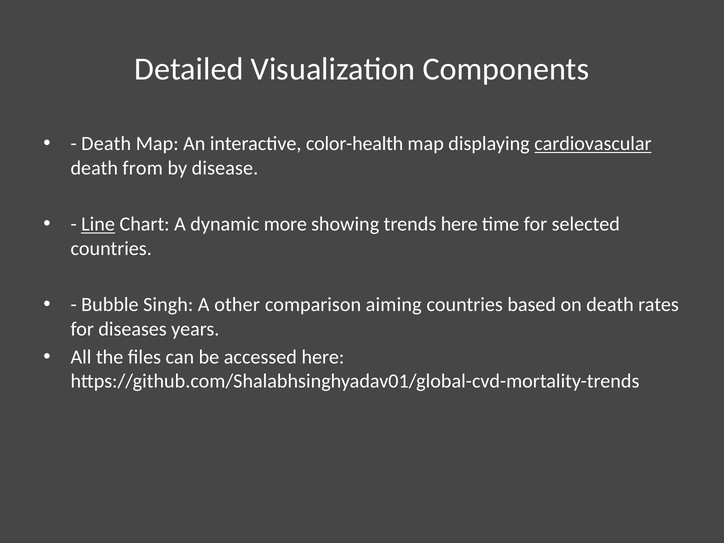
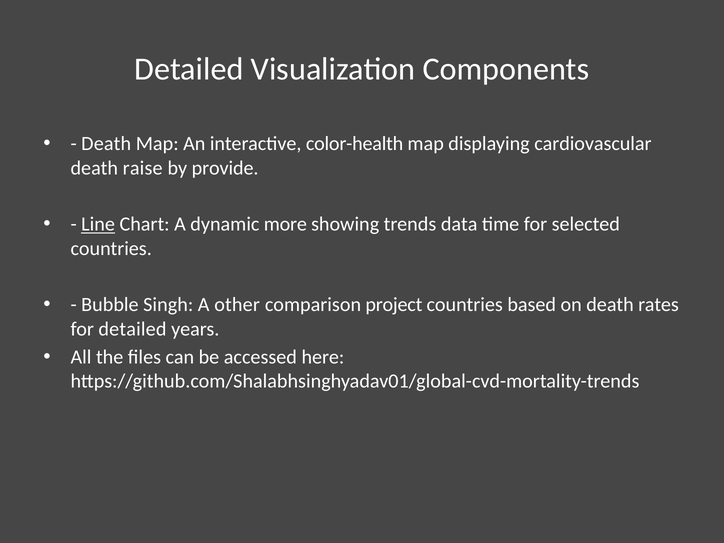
cardiovascular underline: present -> none (593, 144)
from: from -> raise (143, 168)
disease: disease -> provide (225, 168)
trends here: here -> data (459, 224)
aiming: aiming -> project (394, 305)
for diseases: diseases -> detailed (132, 329)
